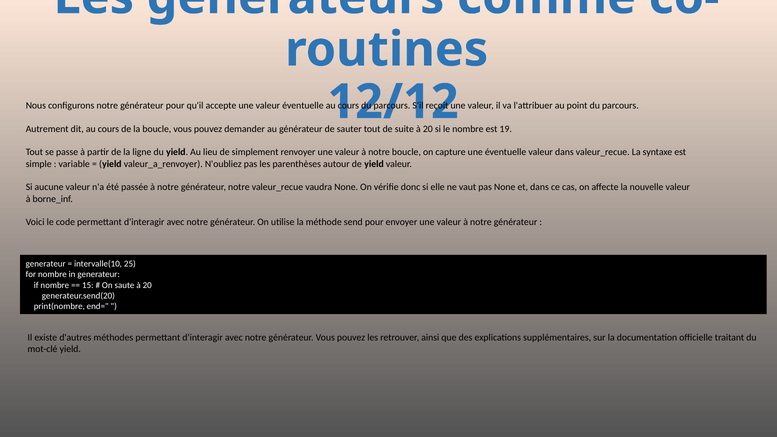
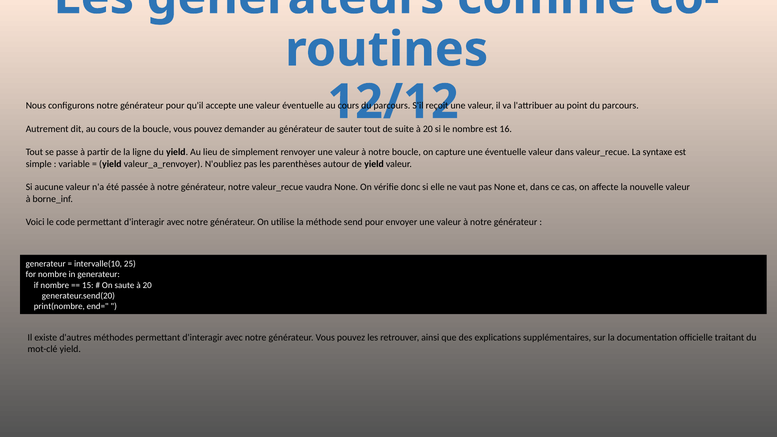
19: 19 -> 16 (506, 129)
